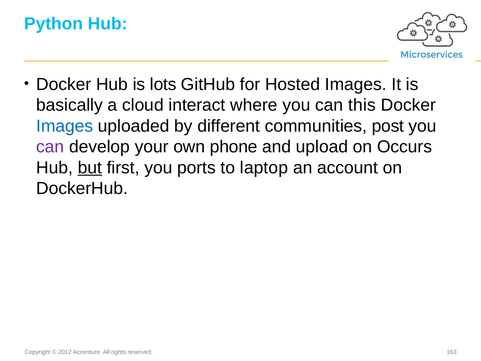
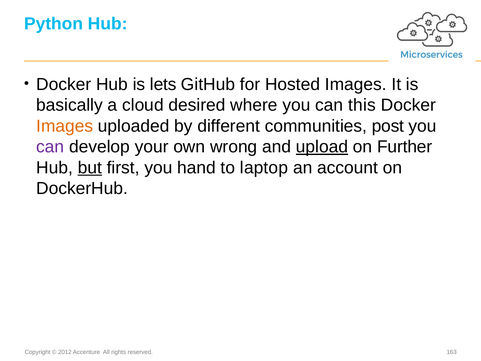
lots: lots -> lets (163, 84)
interact: interact -> desired (197, 105)
Images colour: blue -> orange (65, 126)
phone: phone -> wrong (234, 147)
upload underline: none -> present (322, 147)
Occurs: Occurs -> Further (405, 147)
ports: ports -> hand (196, 168)
